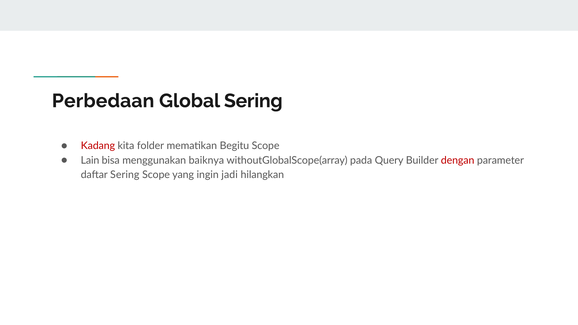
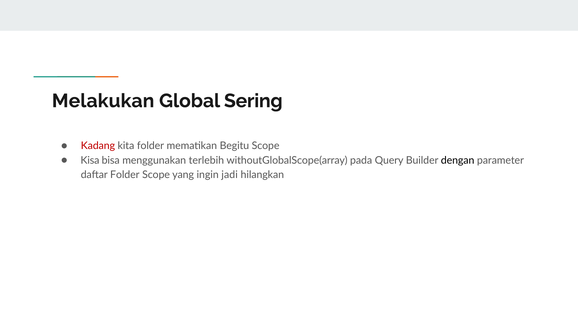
Perbedaan: Perbedaan -> Melakukan (103, 101)
Lain: Lain -> Kisa (90, 160)
baiknya: baiknya -> terlebih (206, 160)
dengan colour: red -> black (458, 160)
daftar Sering: Sering -> Folder (125, 175)
